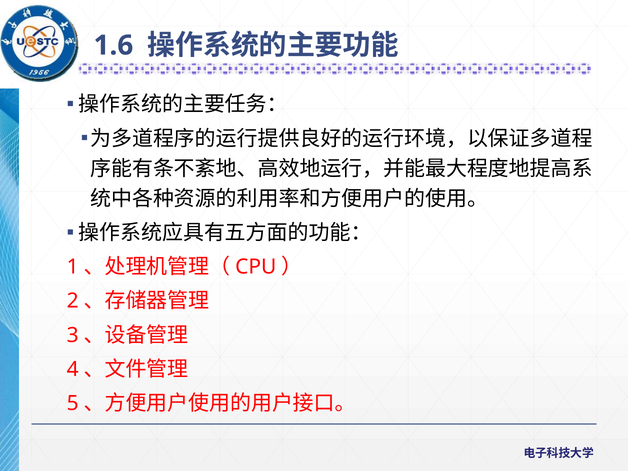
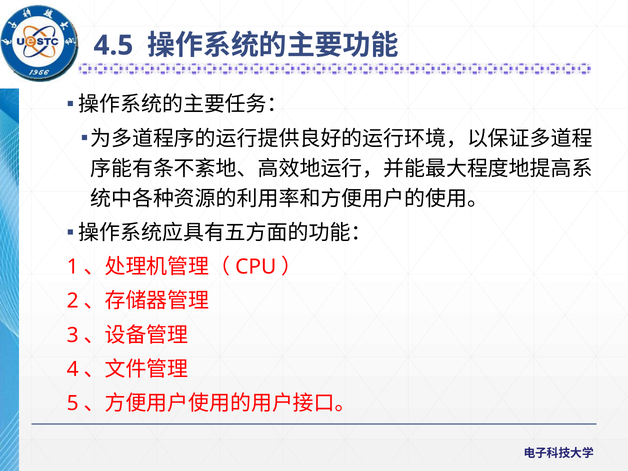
1.6: 1.6 -> 4.5 (113, 45)
